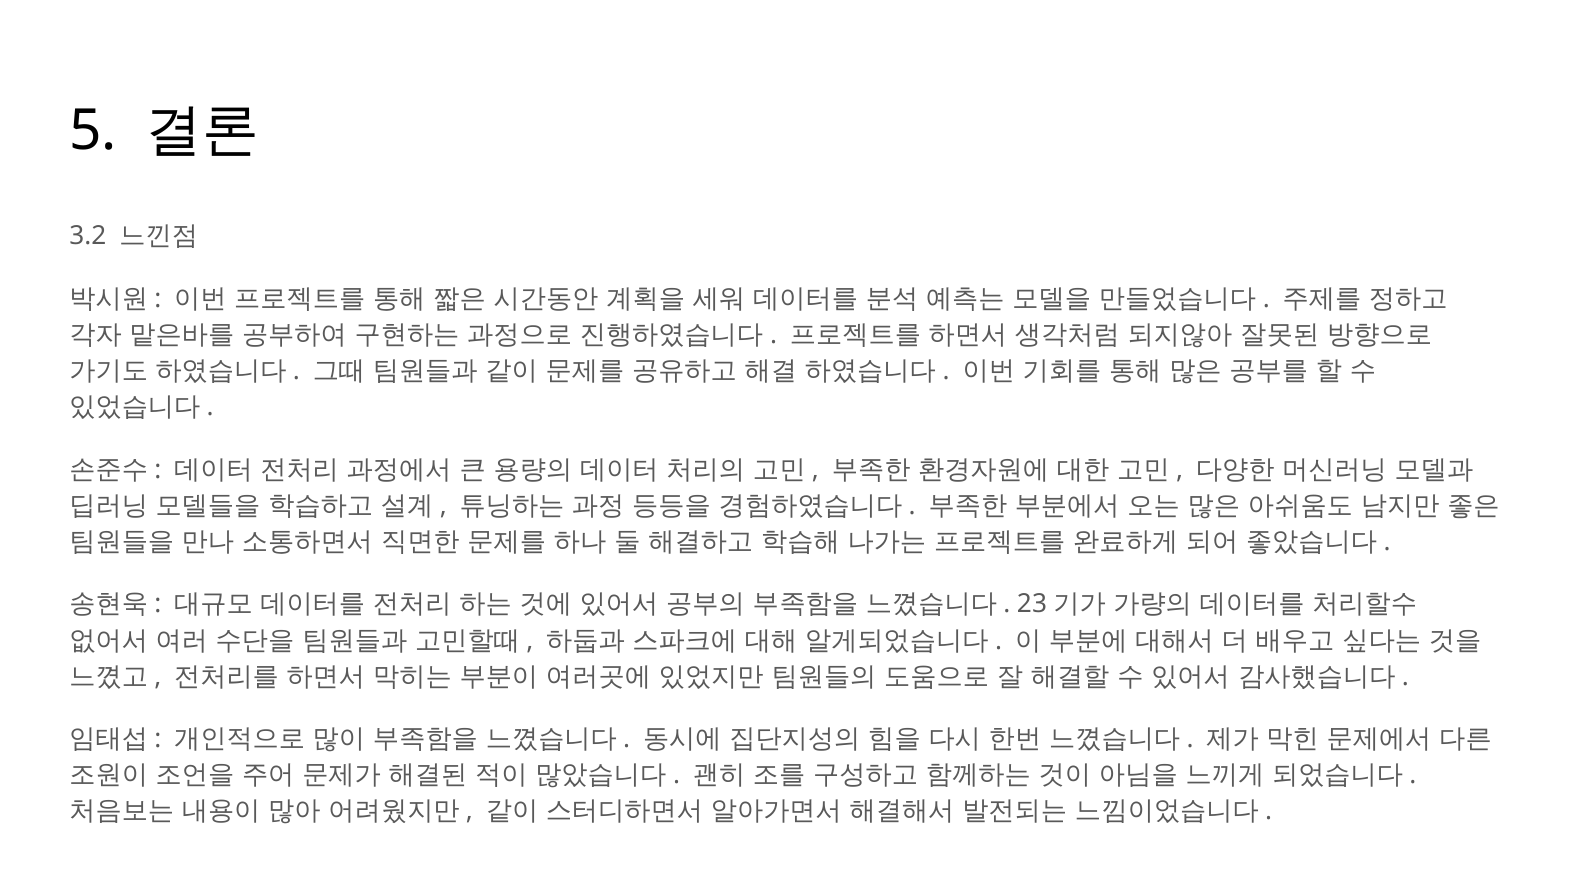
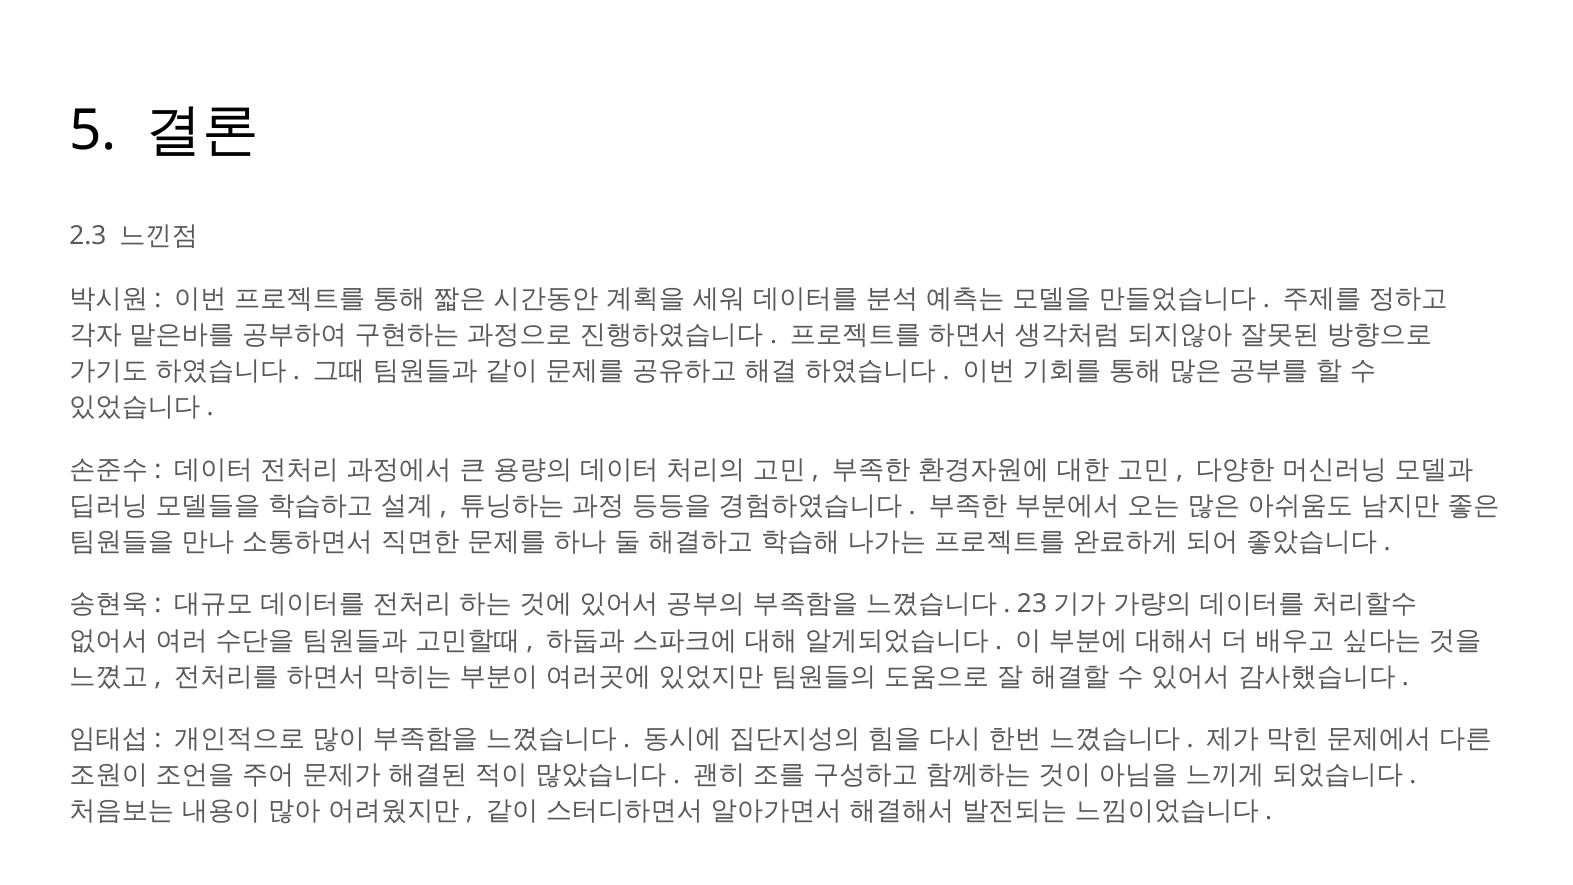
3.2: 3.2 -> 2.3 (88, 236)
